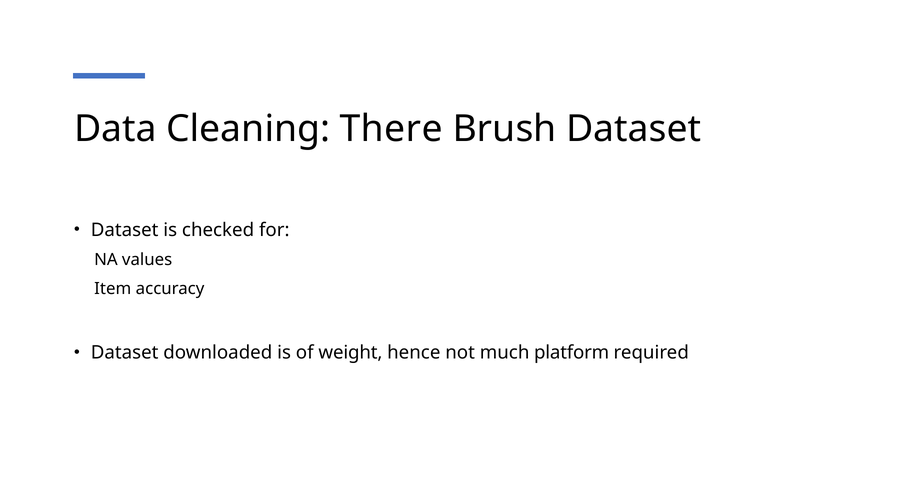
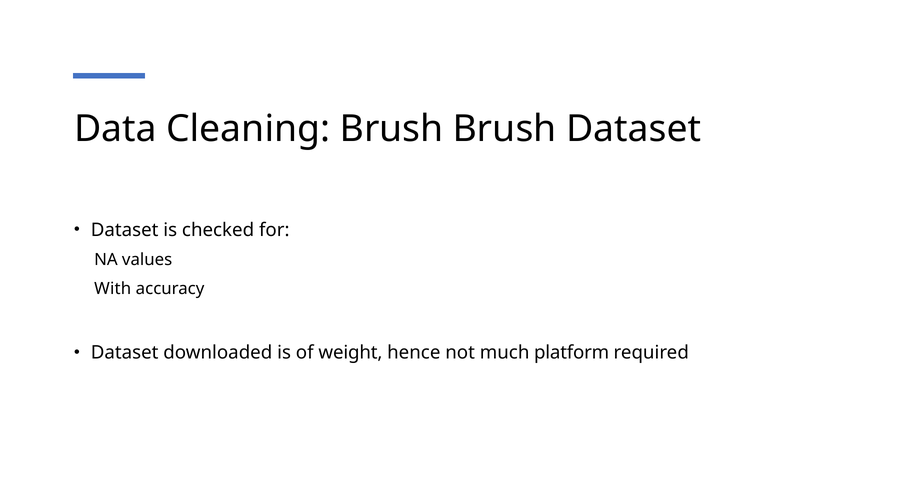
Cleaning There: There -> Brush (392, 129)
Item: Item -> With (113, 289)
